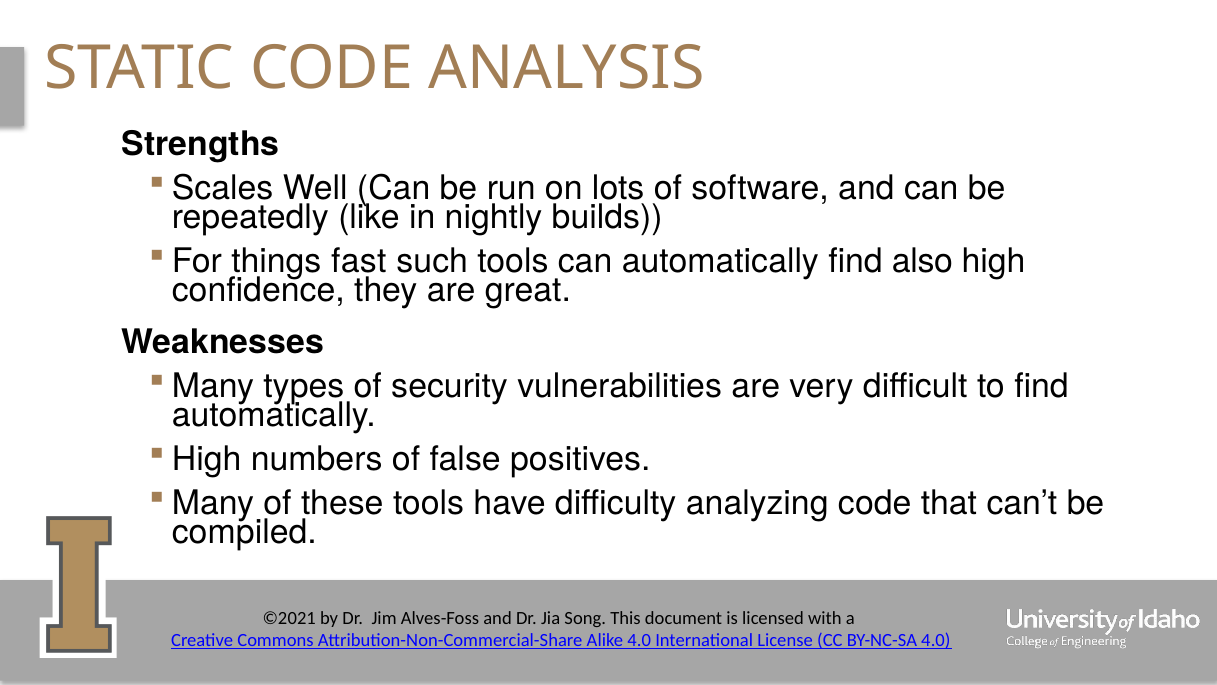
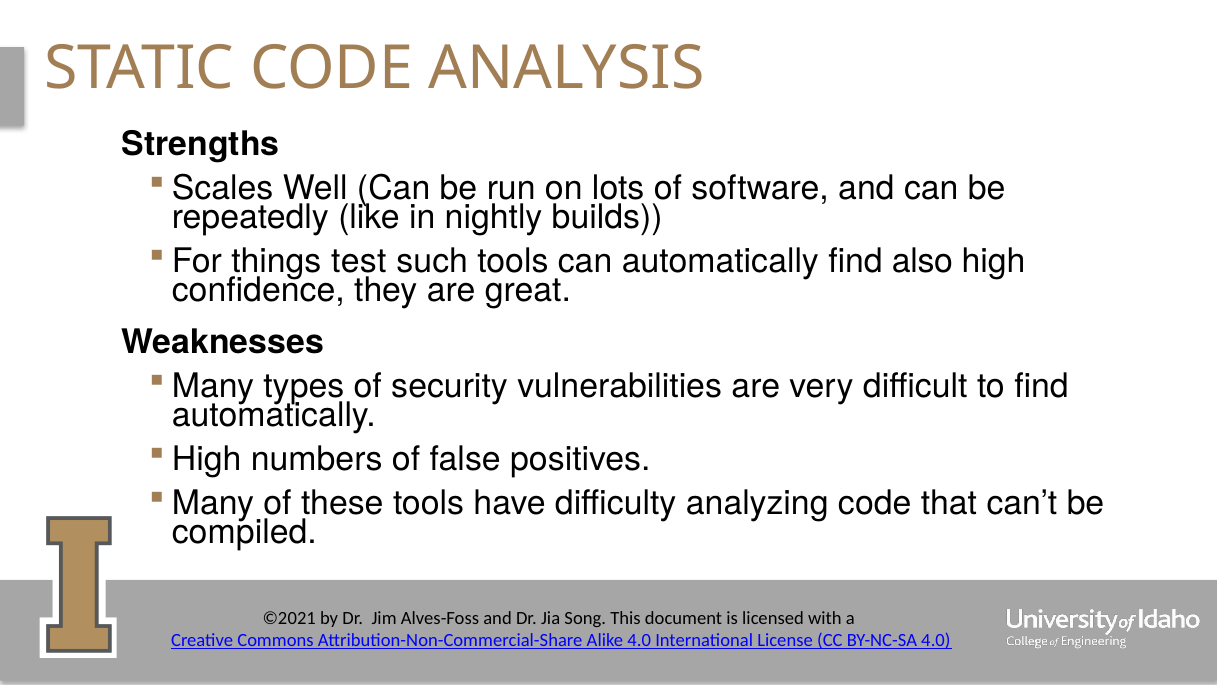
fast: fast -> test (359, 261)
